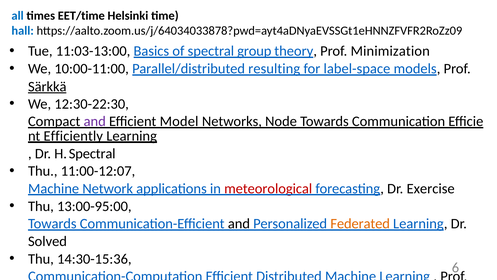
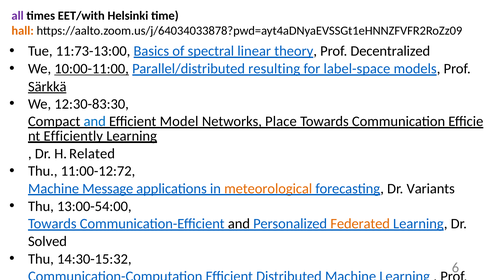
all colour: blue -> purple (18, 16)
EET/time: EET/time -> EET/with (81, 16)
hall colour: blue -> orange (23, 31)
11:03-13:00: 11:03-13:00 -> 11:73-13:00 (93, 51)
group: group -> linear (254, 51)
Minimization: Minimization -> Decentralized (390, 51)
10:00-11:00 underline: none -> present (92, 69)
12:30-22:30: 12:30-22:30 -> 12:30-83:30 (92, 104)
and colour: purple -> blue (95, 121)
Node: Node -> Place (281, 121)
H Spectral: Spectral -> Related (92, 153)
11:00-12:07: 11:00-12:07 -> 11:00-12:72 (98, 171)
Network: Network -> Message (108, 188)
meteorological colour: red -> orange (268, 188)
Exercise: Exercise -> Variants (431, 188)
13:00-95:00: 13:00-95:00 -> 13:00-54:00 (94, 206)
14:30-15:36: 14:30-15:36 -> 14:30-15:32 (94, 258)
